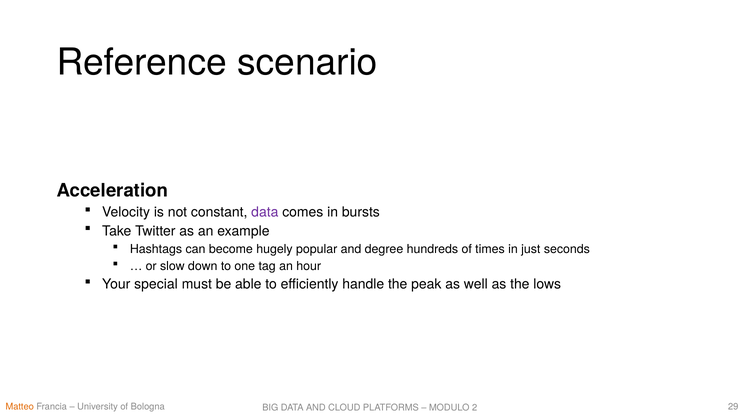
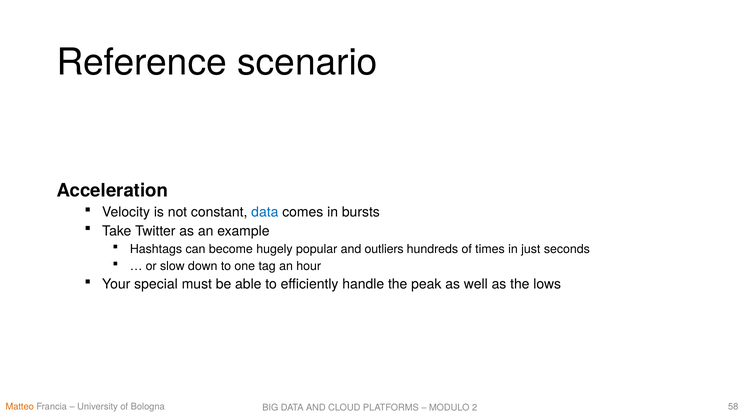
data colour: purple -> blue (265, 212)
degree: degree -> outliers (384, 249)
29: 29 -> 58 (733, 407)
